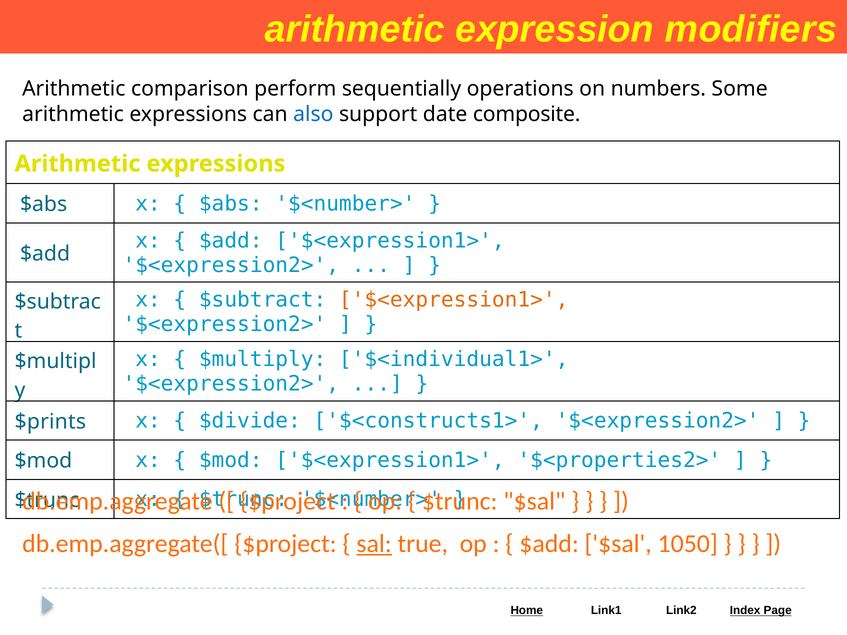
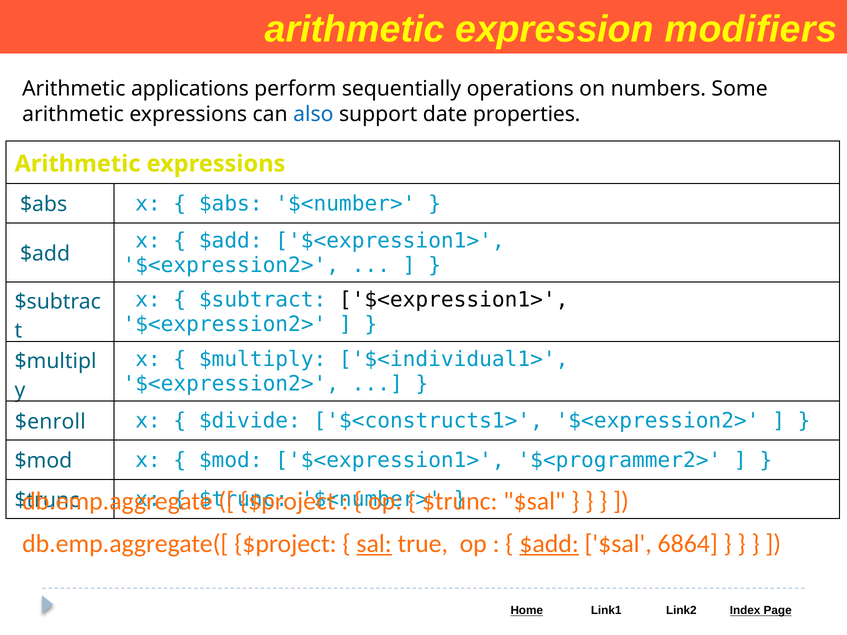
comparison: comparison -> applications (190, 89)
composite: composite -> properties (527, 114)
$<expression1> colour: orange -> black (454, 300)
$prints: $prints -> $enroll (50, 422)
$<properties2>: $<properties2> -> $<programmer2> (619, 460)
$add underline: none -> present (549, 544)
1050: 1050 -> 6864 (688, 544)
